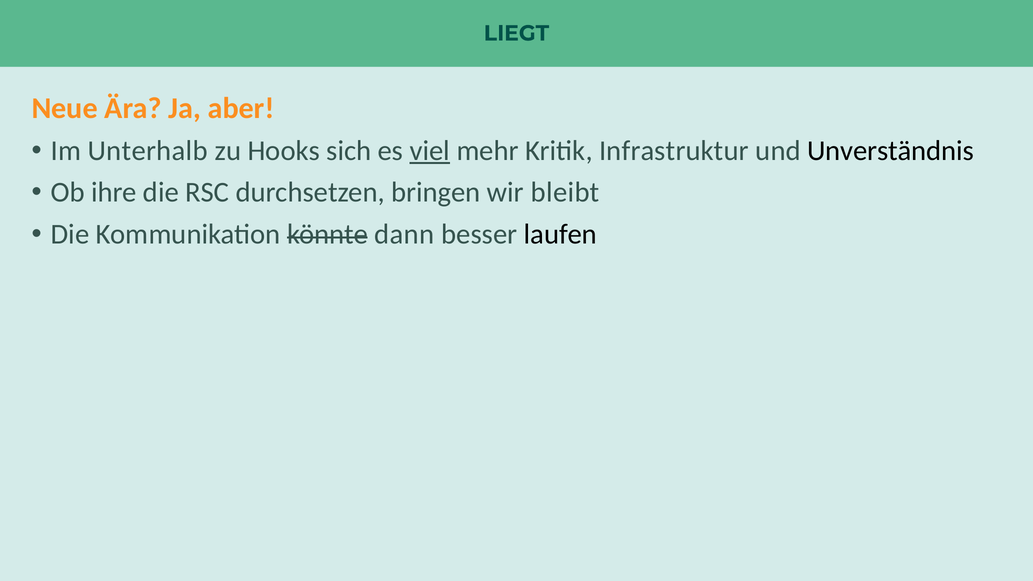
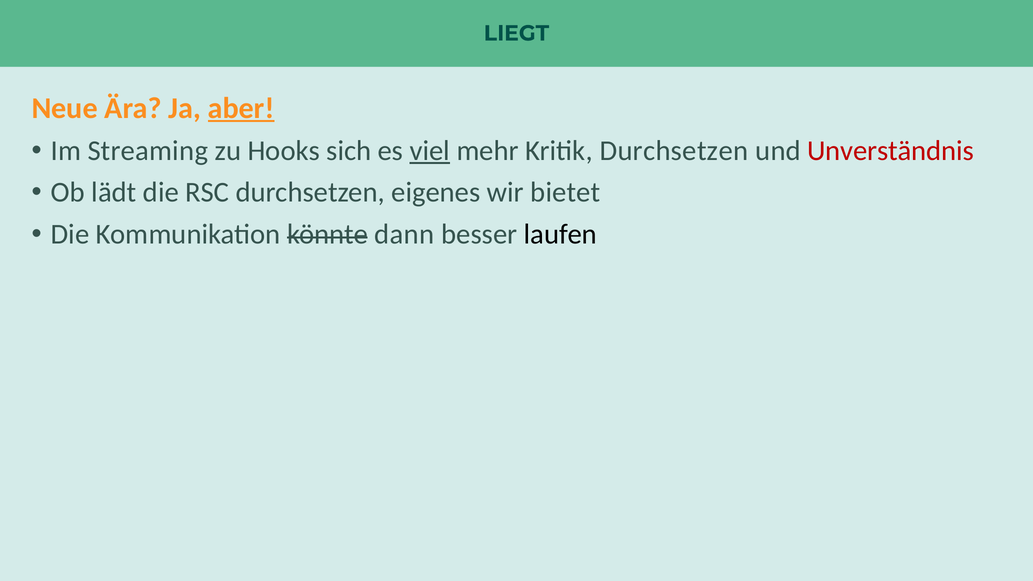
aber underline: none -> present (241, 108)
Unterhalb: Unterhalb -> Streaming (148, 151)
Kritik Infrastruktur: Infrastruktur -> Durchsetzen (674, 151)
Unverständnis colour: black -> red (891, 151)
ihre: ihre -> lädt (114, 193)
bringen: bringen -> eigenes (436, 193)
bleibt: bleibt -> bietet (565, 193)
